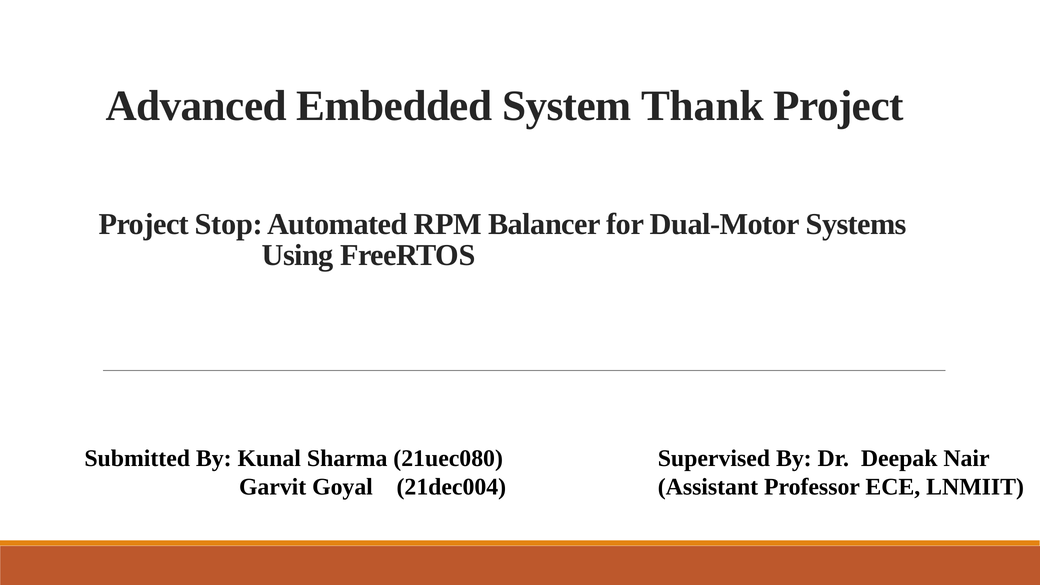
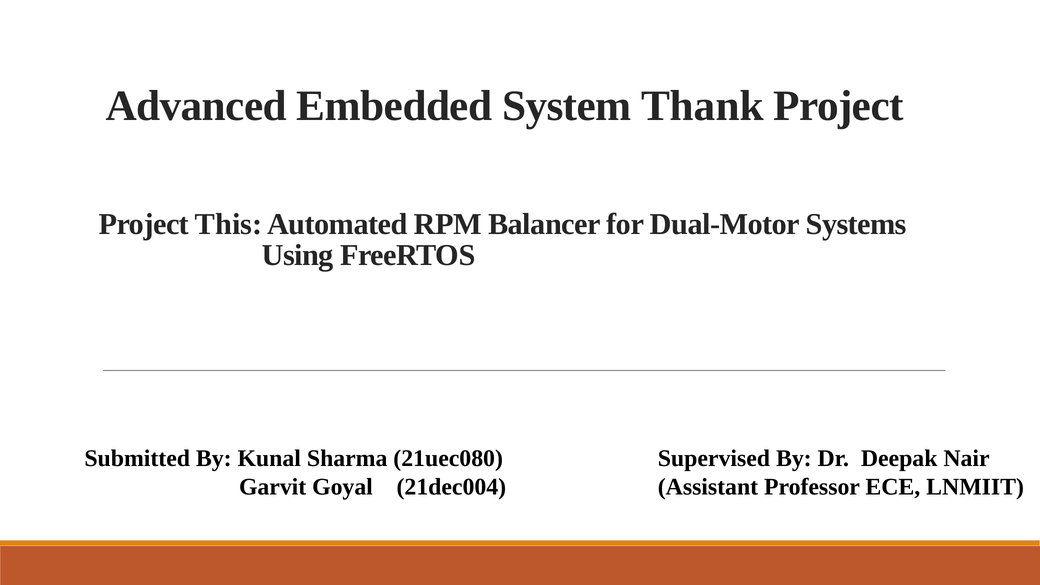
Stop: Stop -> This (229, 224)
